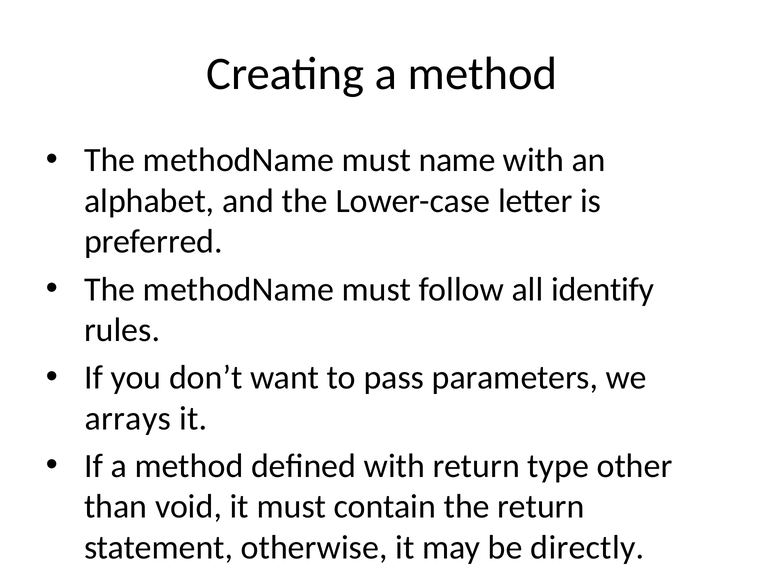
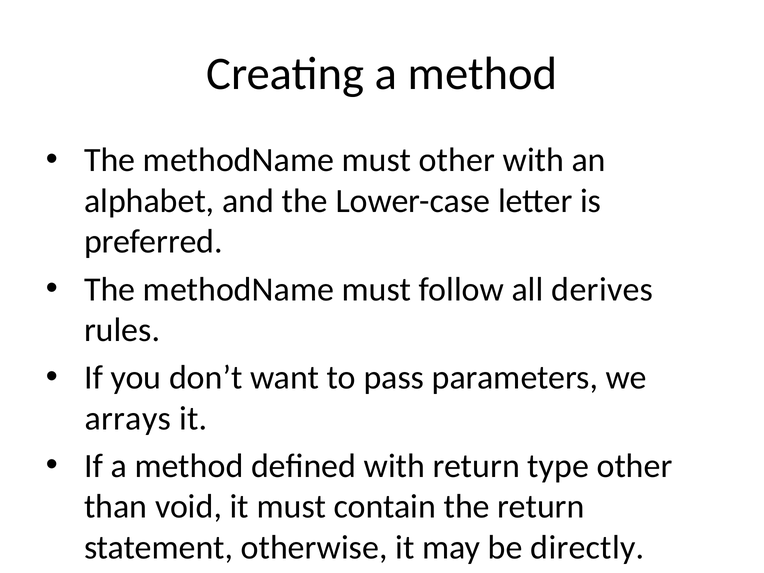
must name: name -> other (457, 160)
identify: identify -> derives (602, 289)
